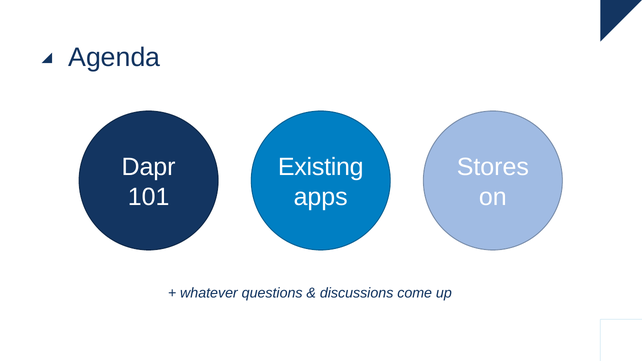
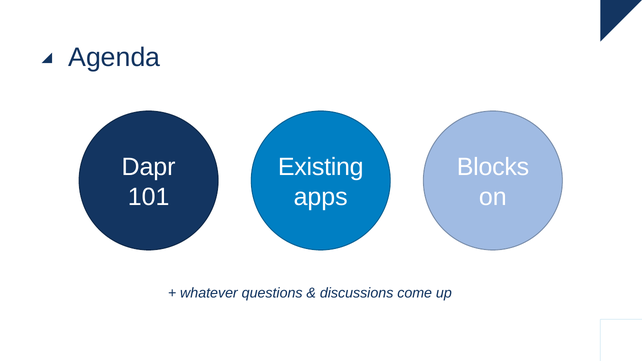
Stores: Stores -> Blocks (493, 167)
